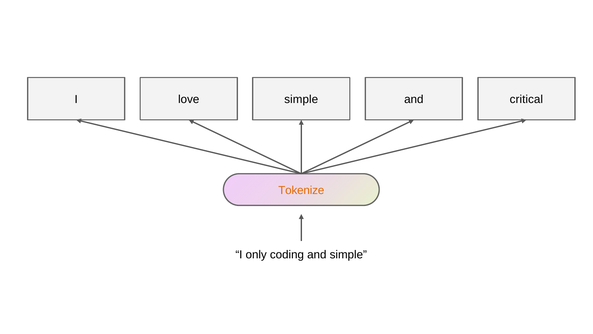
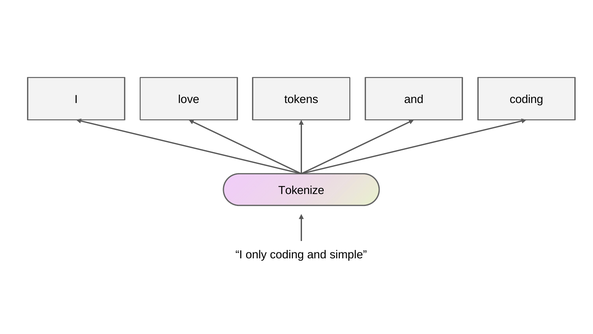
love simple: simple -> tokens (301, 99)
and critical: critical -> coding (526, 99)
Tokenize colour: orange -> black (301, 190)
